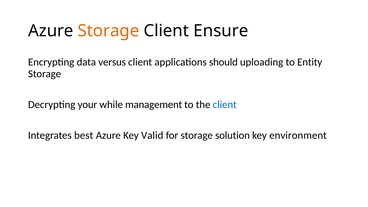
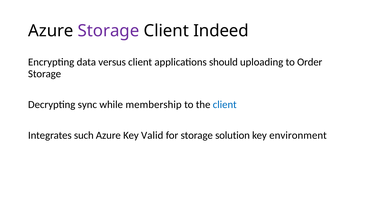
Storage colour: orange -> purple (109, 31)
Ensure: Ensure -> Indeed (221, 31)
Entity: Entity -> Order (310, 62)
your: your -> sync (87, 105)
management: management -> membership (154, 105)
best: best -> such (84, 135)
